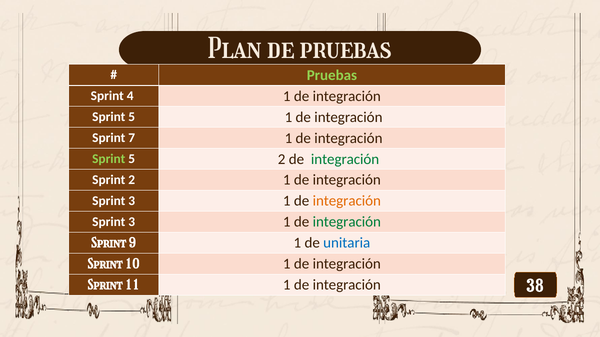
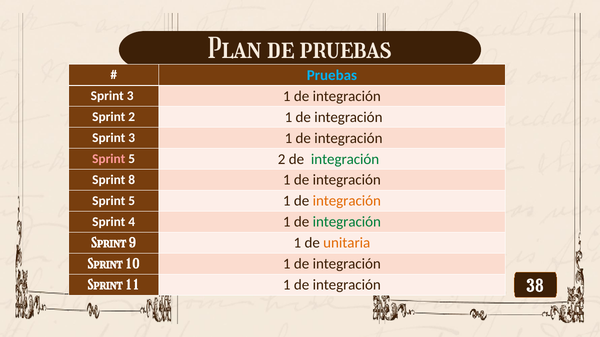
Pruebas colour: light green -> light blue (332, 75)
4: 4 -> 3 (130, 96)
5: 5 -> 2 (132, 117)
7: 7 -> 3 (132, 138)
Sprint colour: light green -> pink (109, 159)
Sprint 2: 2 -> 8 (132, 180)
3: 3 -> 5 (132, 201)
3: 3 -> 4 (132, 222)
unitaria colour: blue -> orange (347, 243)
